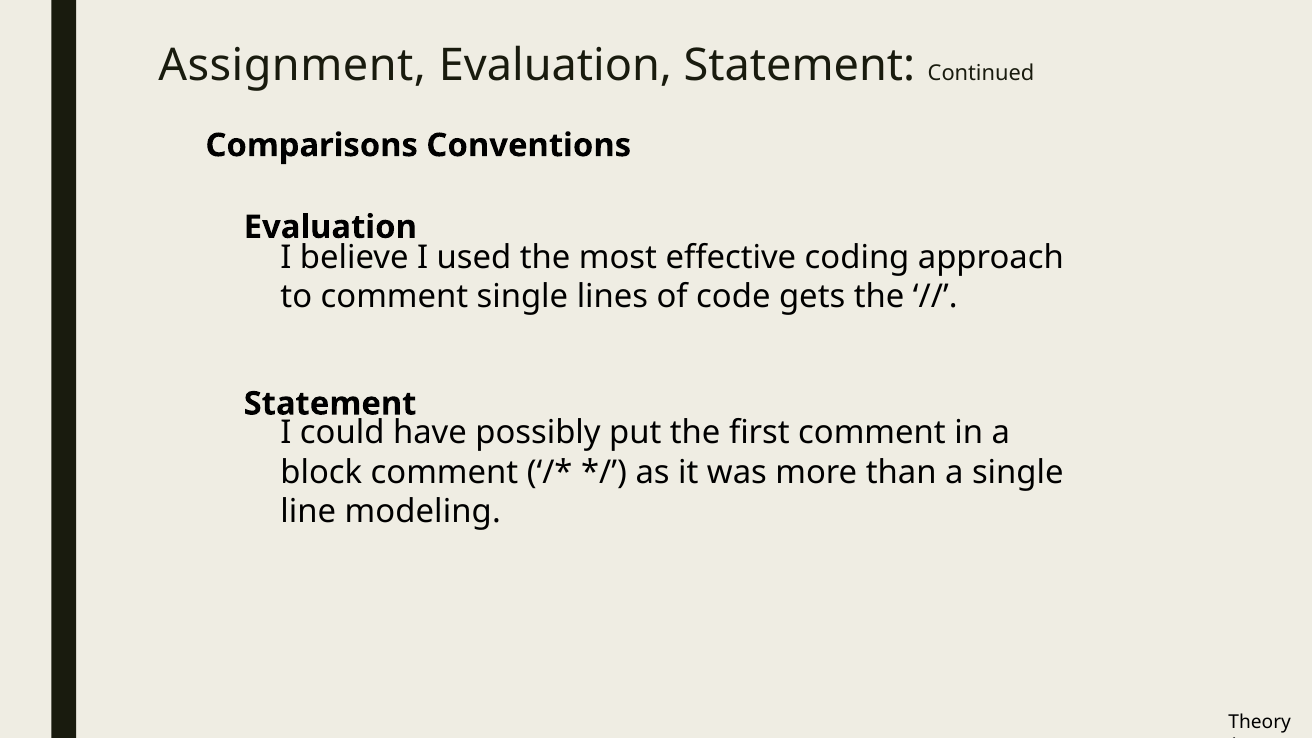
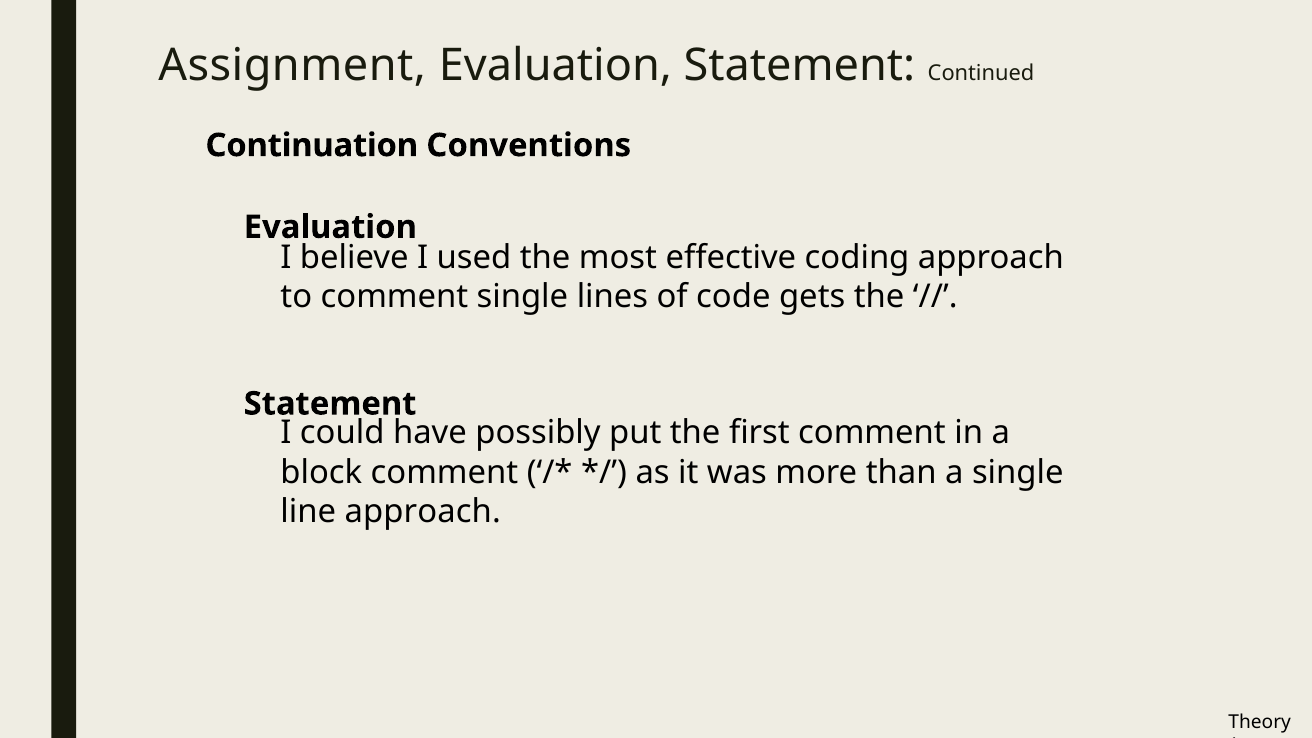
Comparisons: Comparisons -> Continuation (312, 145)
line modeling: modeling -> approach (423, 512)
